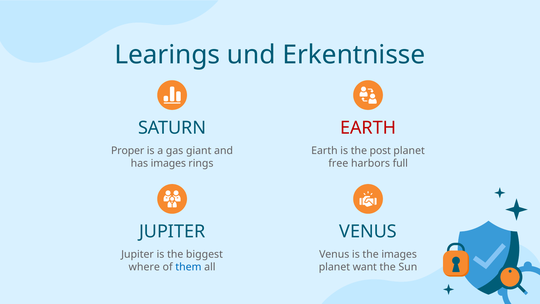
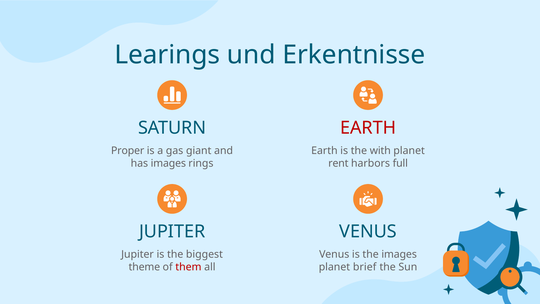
post: post -> with (380, 151)
free: free -> rent (338, 163)
where: where -> theme (144, 267)
them colour: blue -> red (188, 267)
want: want -> brief (365, 267)
